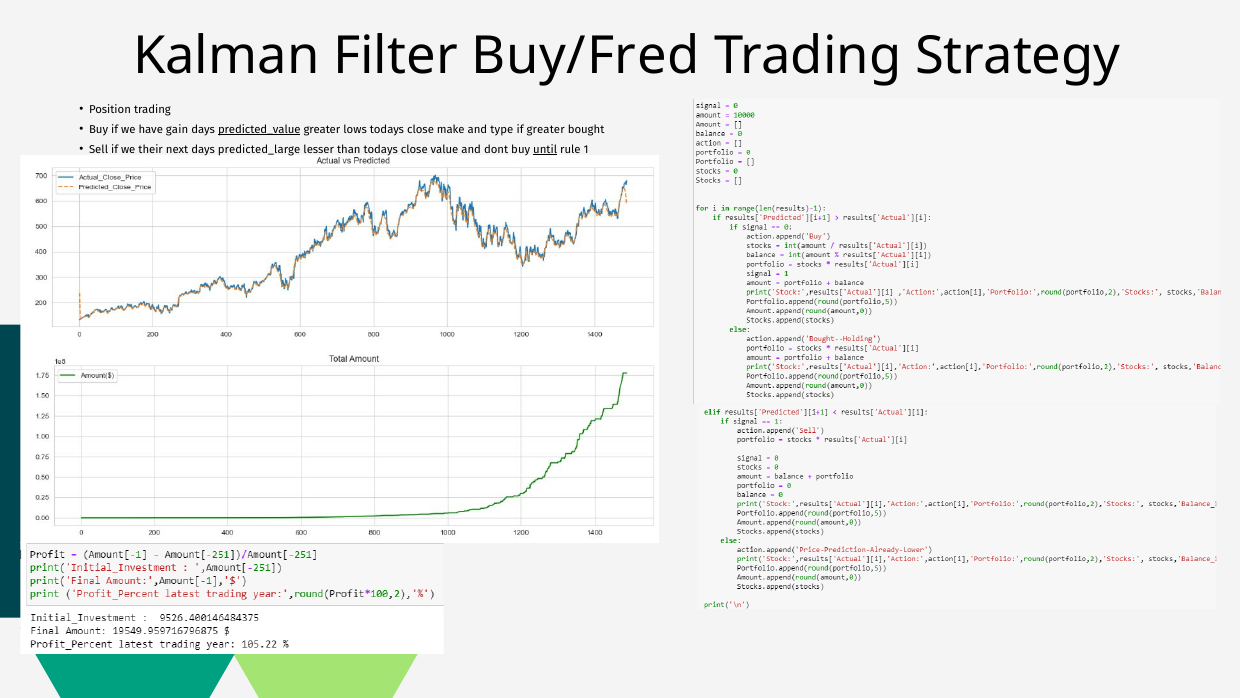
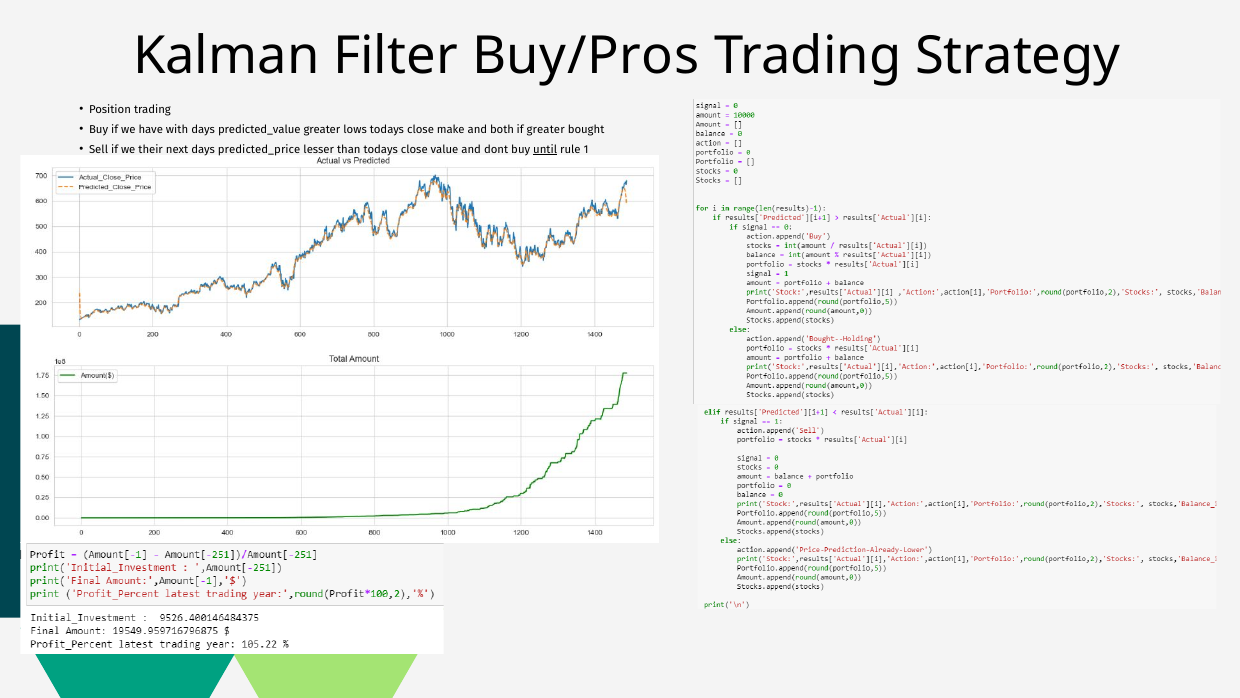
Buy/Fred: Buy/Fred -> Buy/Pros (586, 56)
gain: gain -> with (177, 129)
predicted_value underline: present -> none (259, 129)
type: type -> both (502, 129)
predicted_large: predicted_large -> predicted_price (259, 149)
